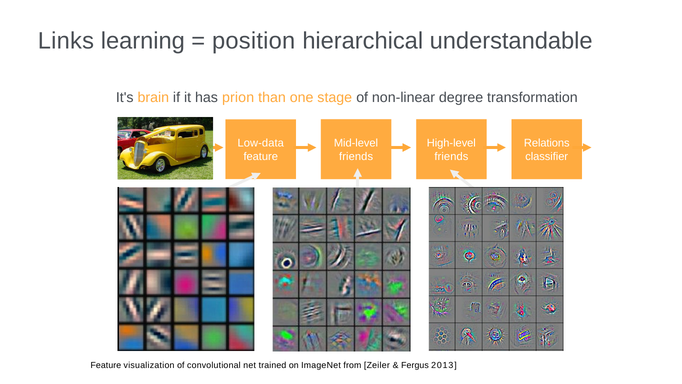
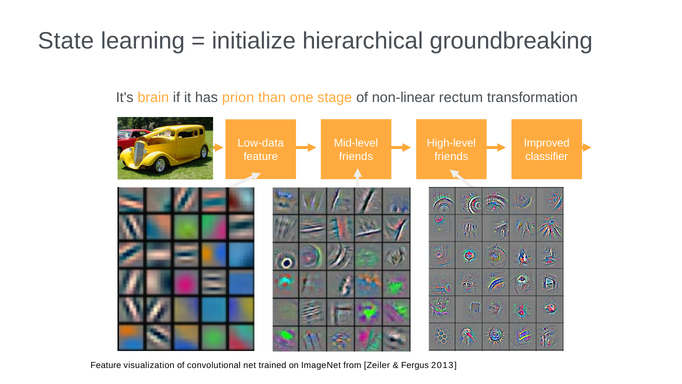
Links: Links -> State (66, 41)
position: position -> initialize (254, 41)
understandable: understandable -> groundbreaking (511, 41)
degree: degree -> rectum (461, 97)
Relations: Relations -> Improved (547, 143)
